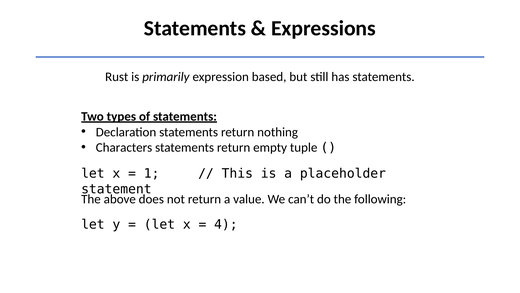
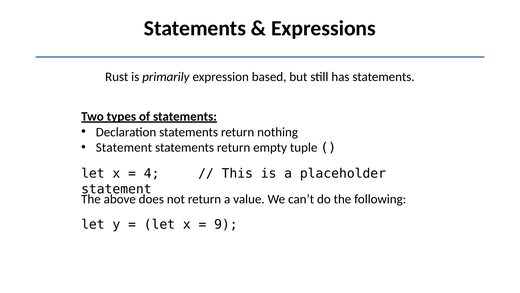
Characters: Characters -> Statement (124, 147)
1: 1 -> 4 (152, 173)
4: 4 -> 9 (226, 224)
